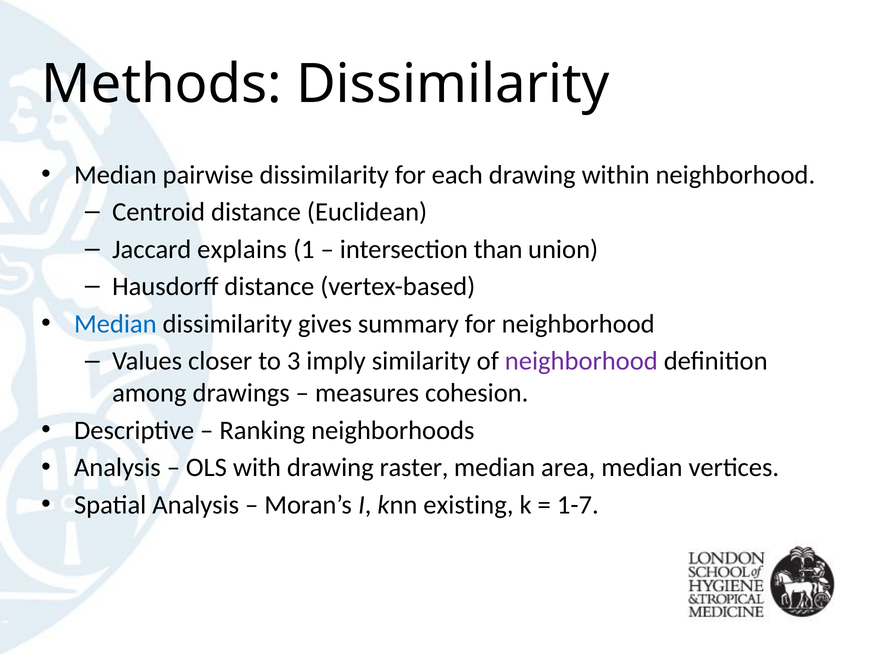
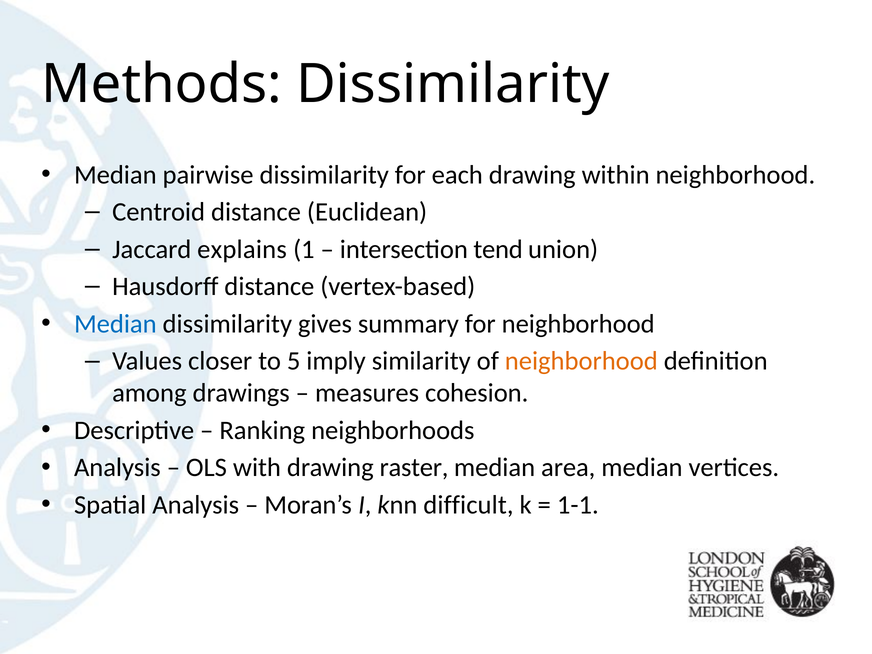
than: than -> tend (498, 249)
3: 3 -> 5 (294, 361)
neighborhood colour: purple -> orange (581, 361)
existing: existing -> difficult (468, 505)
1-7: 1-7 -> 1-1 (578, 505)
